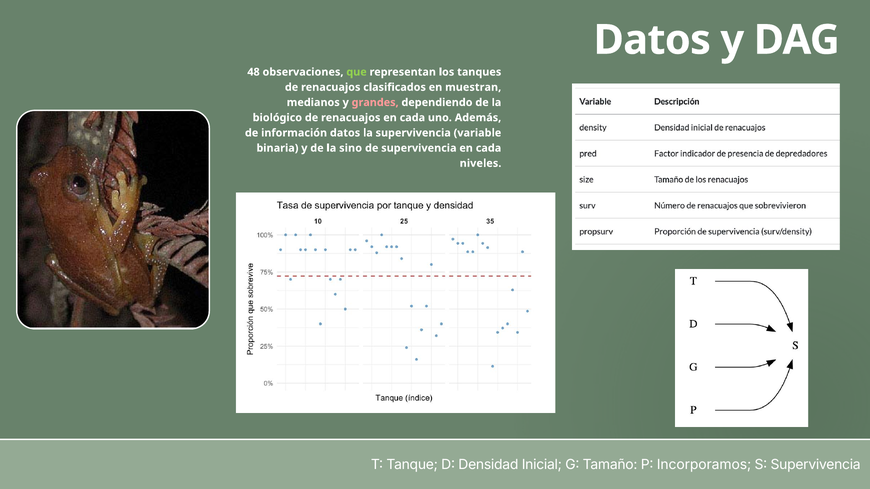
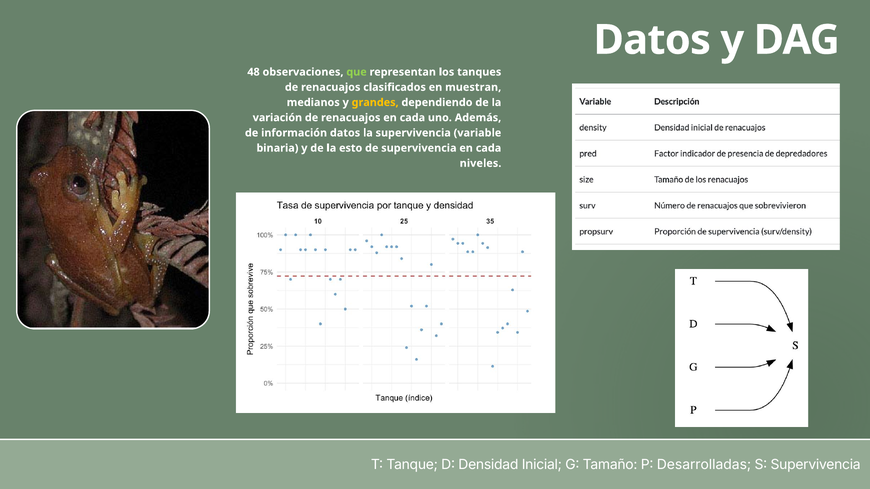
grandes colour: pink -> yellow (375, 103)
biológico: biológico -> variación (277, 118)
sino: sino -> esto (351, 148)
Incorporamos: Incorporamos -> Desarrolladas (704, 465)
